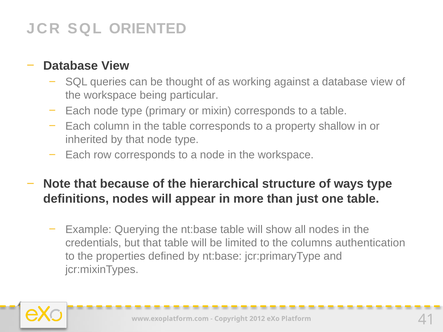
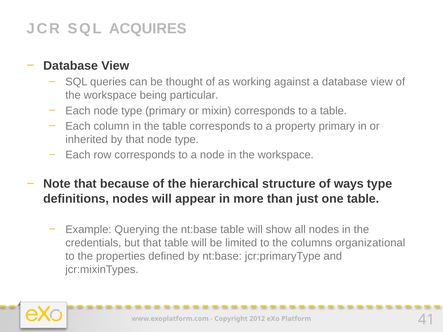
ORIENTED: ORIENTED -> ACQUIRES (148, 29)
property shallow: shallow -> primary (337, 126)
authentication: authentication -> organizational (370, 243)
